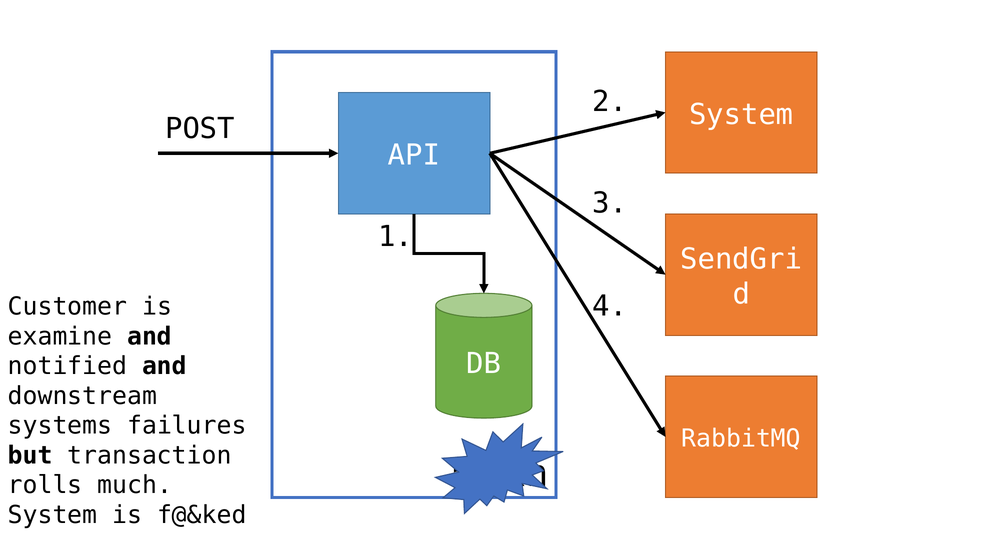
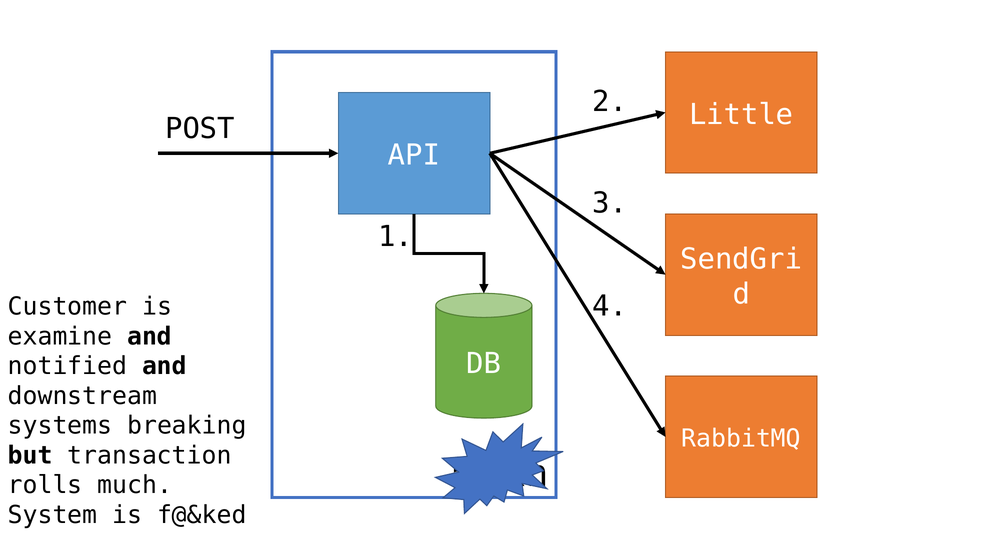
POST System: System -> Little (741, 114)
failures: failures -> breaking (187, 426)
